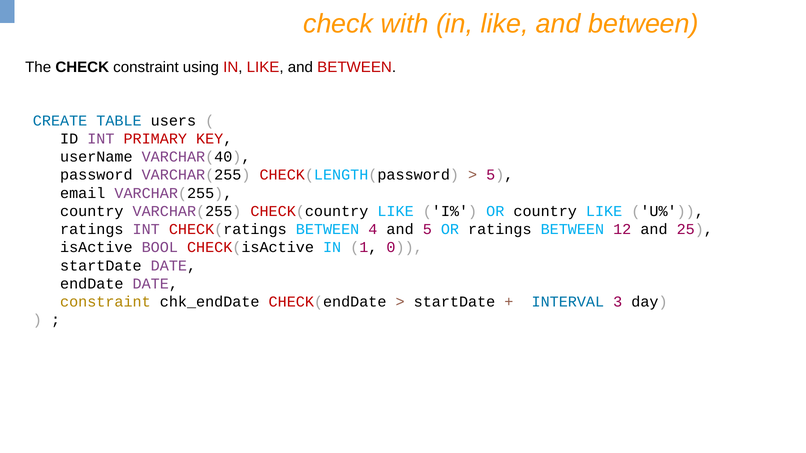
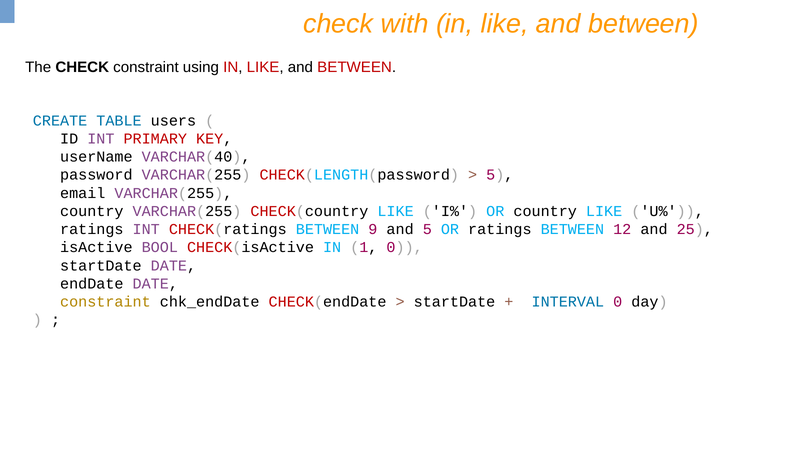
4: 4 -> 9 (373, 230)
INTERVAL 3: 3 -> 0 (618, 302)
